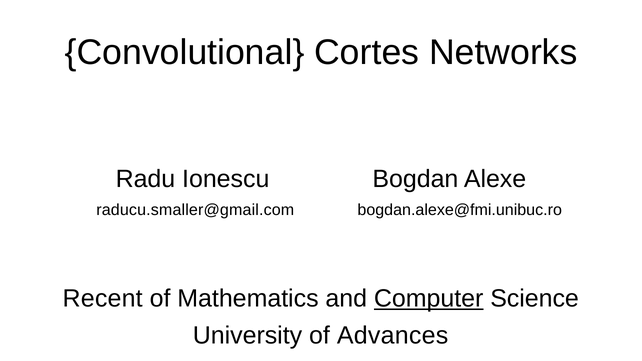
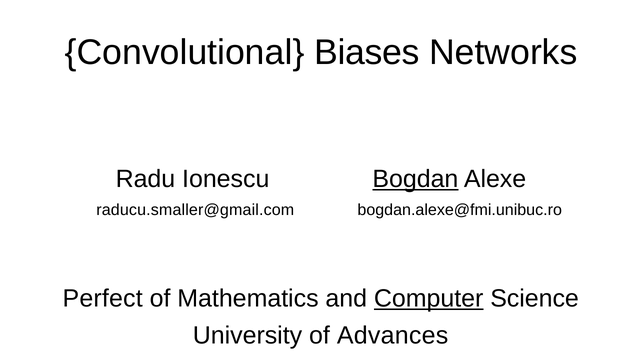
Cortes: Cortes -> Biases (367, 53)
Bogdan underline: none -> present (415, 179)
Recent: Recent -> Perfect (103, 299)
